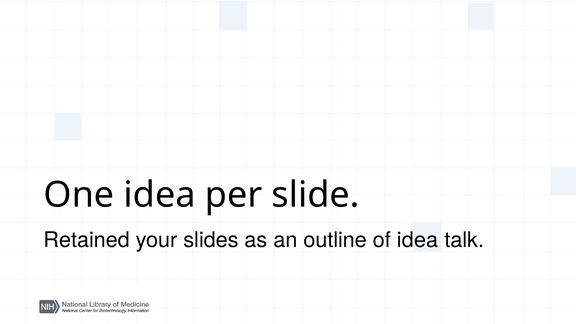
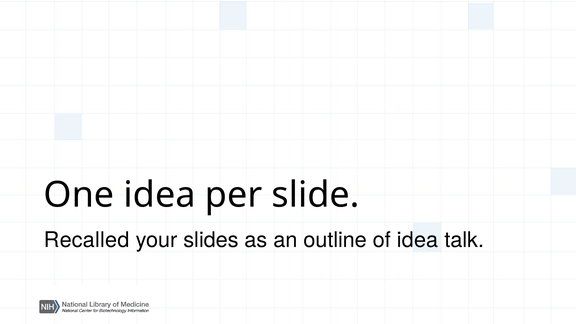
Retained: Retained -> Recalled (87, 240)
